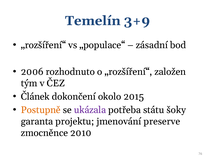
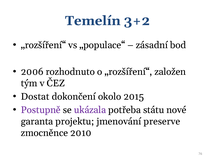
3+9: 3+9 -> 3+2 (137, 21)
Článek: Článek -> Dostat (35, 97)
Postupně colour: orange -> purple (41, 110)
šoky: šoky -> nové (176, 110)
